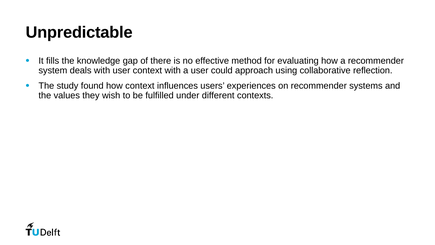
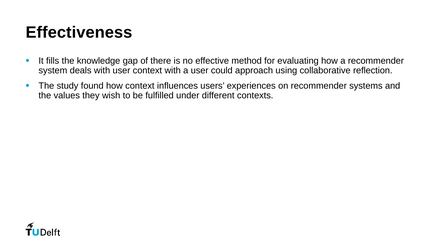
Unpredictable: Unpredictable -> Effectiveness (79, 32)
